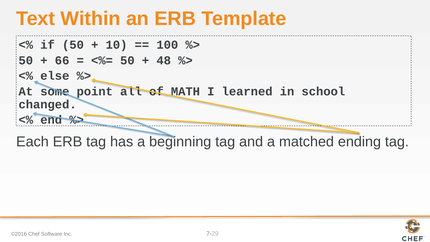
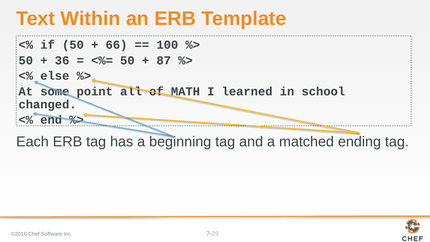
10: 10 -> 66 (117, 45)
66: 66 -> 36 (62, 60)
48: 48 -> 87 (164, 60)
